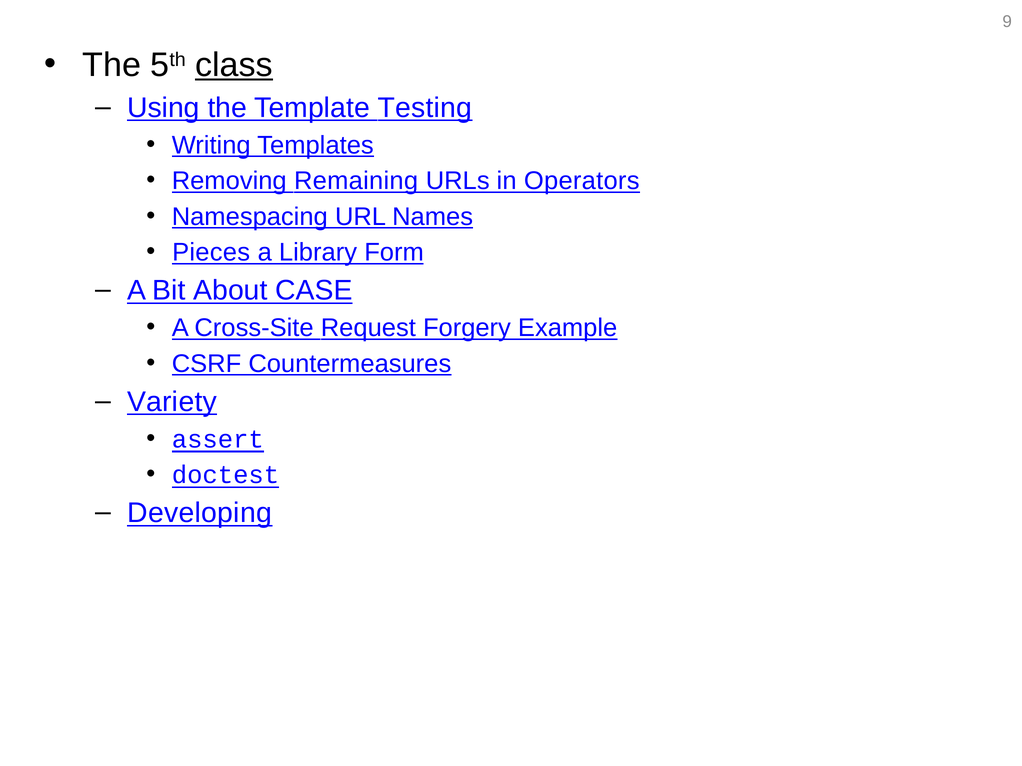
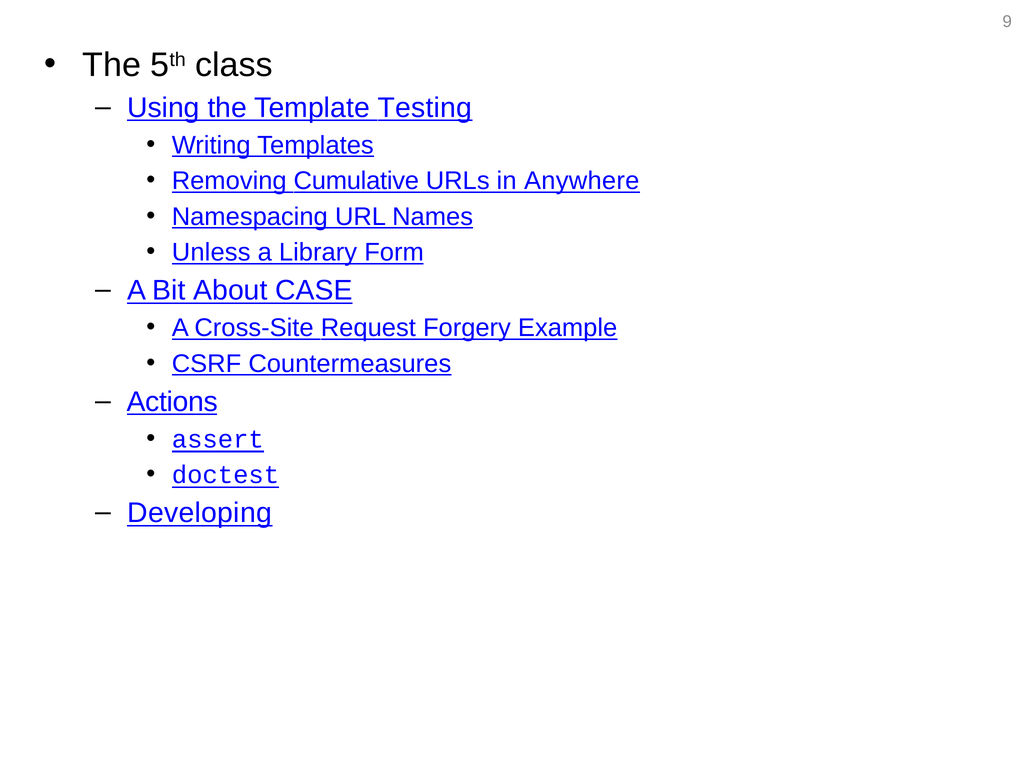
class underline: present -> none (234, 65)
Remaining: Remaining -> Cumulative (356, 181)
Operators: Operators -> Anywhere (582, 181)
Pieces: Pieces -> Unless (211, 253)
Variety: Variety -> Actions (172, 402)
